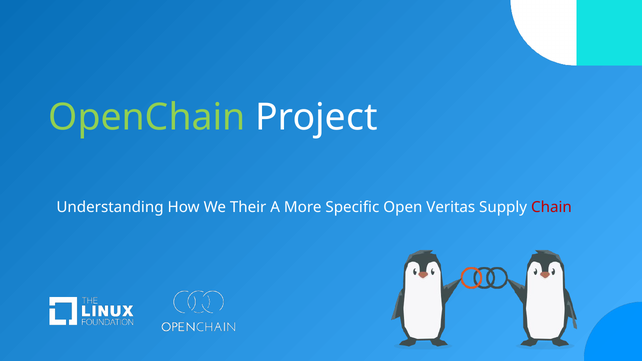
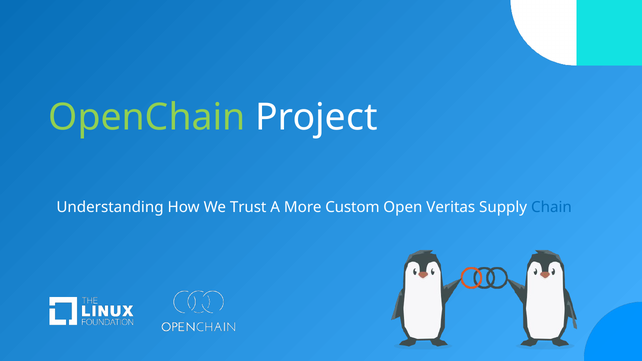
Their: Their -> Trust (248, 207)
Specific: Specific -> Custom (352, 207)
Chain colour: red -> blue (551, 207)
